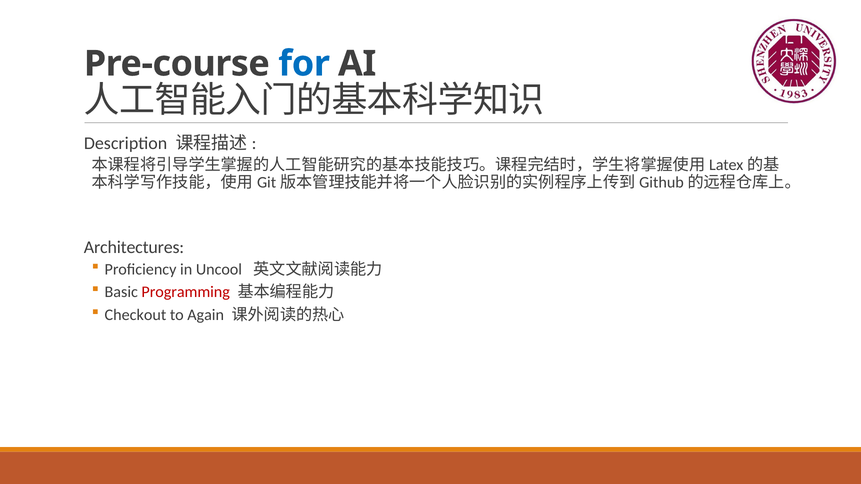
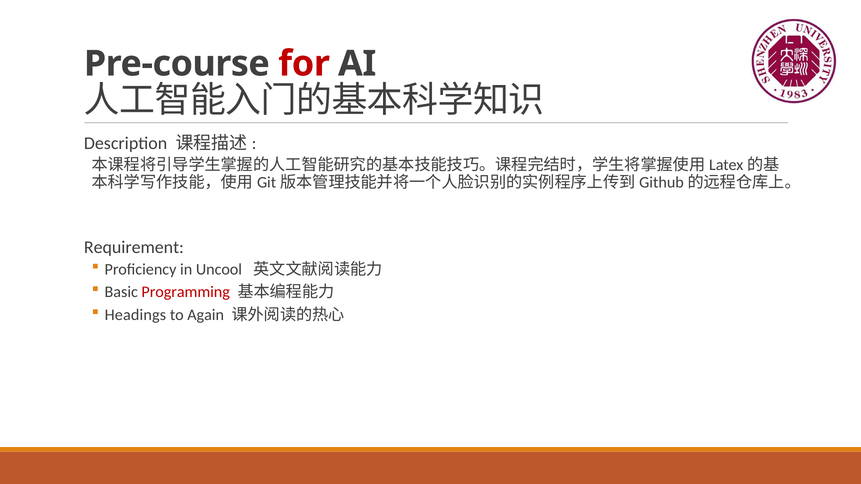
for colour: blue -> red (304, 64)
Architectures: Architectures -> Requirement (134, 247)
Checkout: Checkout -> Headings (135, 315)
